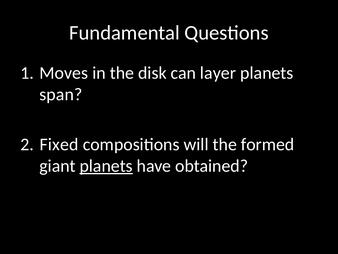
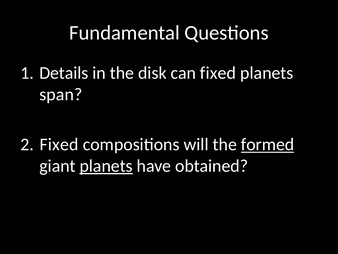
Moves: Moves -> Details (64, 73)
can layer: layer -> fixed (218, 73)
formed underline: none -> present (268, 144)
